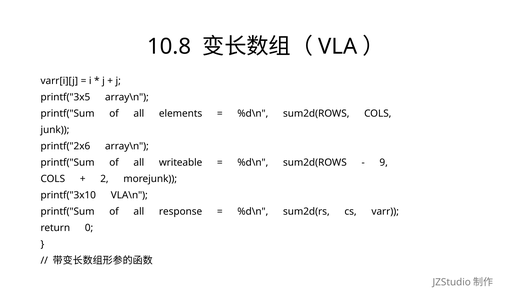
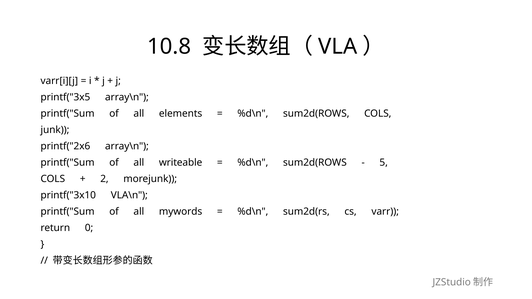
9: 9 -> 5 (384, 163)
response: response -> mywords (181, 212)
